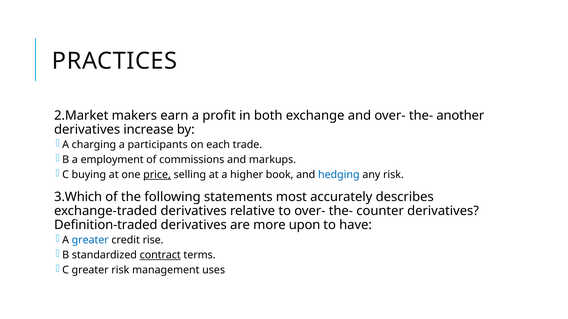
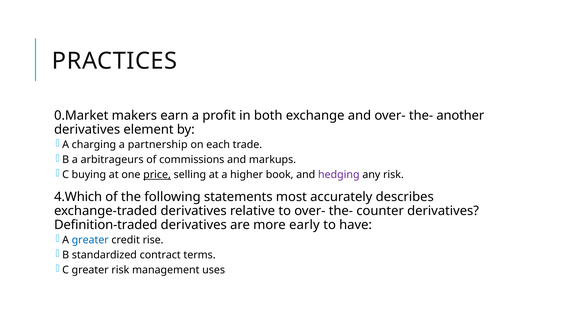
2.Market: 2.Market -> 0.Market (81, 116)
increase: increase -> element (149, 130)
participants: participants -> partnership (158, 145)
employment: employment -> arbitrageurs (112, 160)
hedging colour: blue -> purple (339, 175)
3.Which: 3.Which -> 4.Which (78, 197)
upon: upon -> early (304, 225)
contract underline: present -> none (160, 255)
